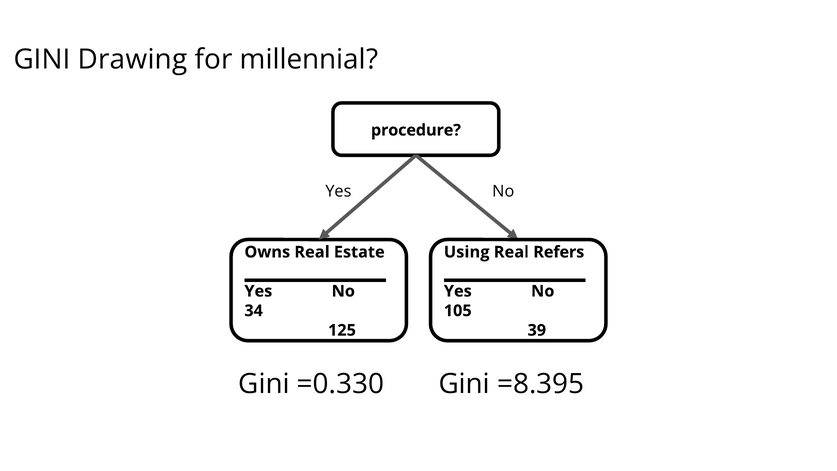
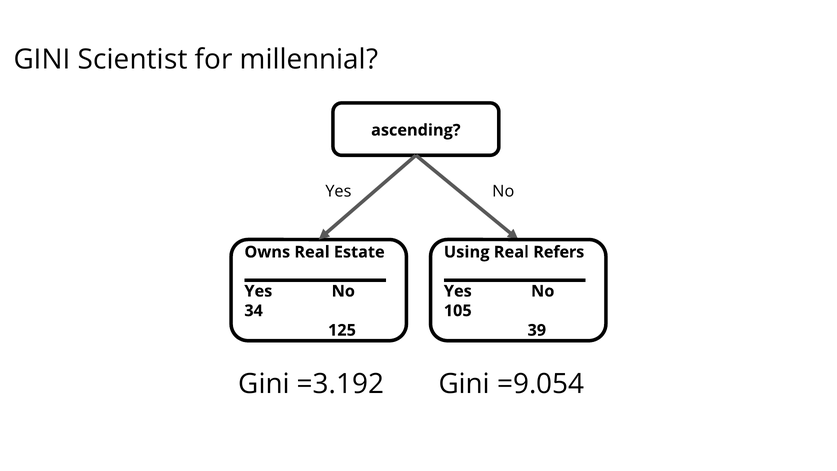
Drawing: Drawing -> Scientist (133, 60)
procedure: procedure -> ascending (416, 130)
=0.330: =0.330 -> =3.192 (340, 384)
=8.395: =8.395 -> =9.054 (541, 384)
